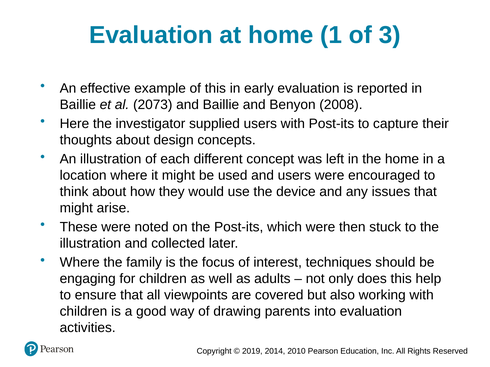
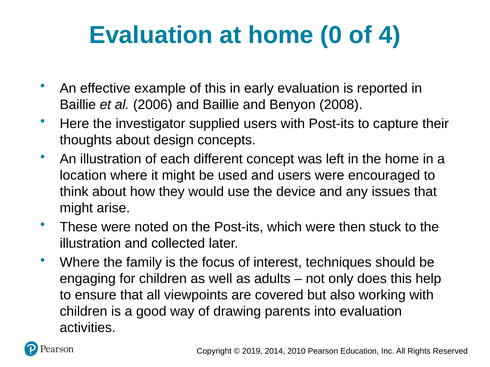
1: 1 -> 0 (331, 35)
3: 3 -> 4 (390, 35)
2073: 2073 -> 2006 (153, 105)
